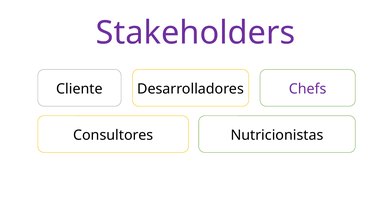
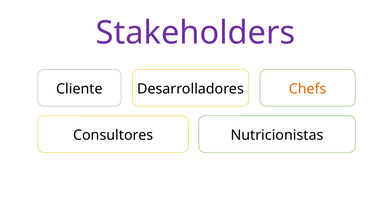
Chefs colour: purple -> orange (308, 89)
